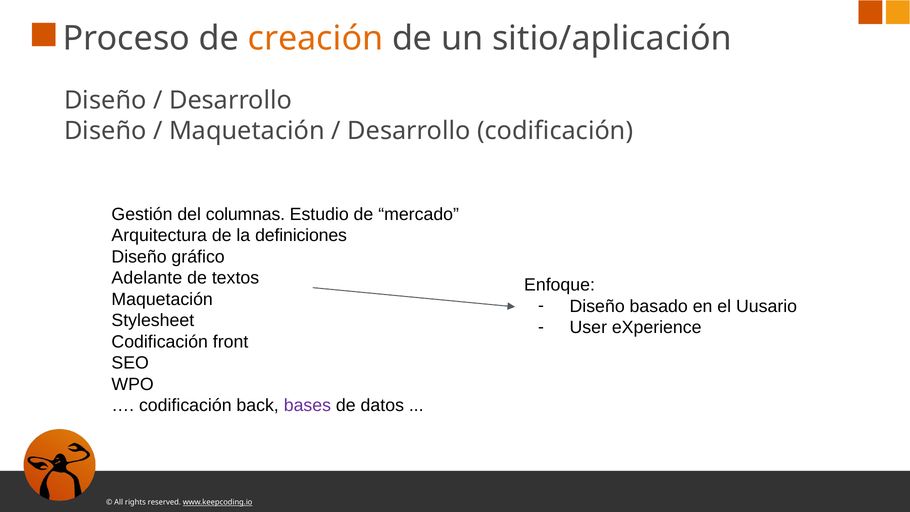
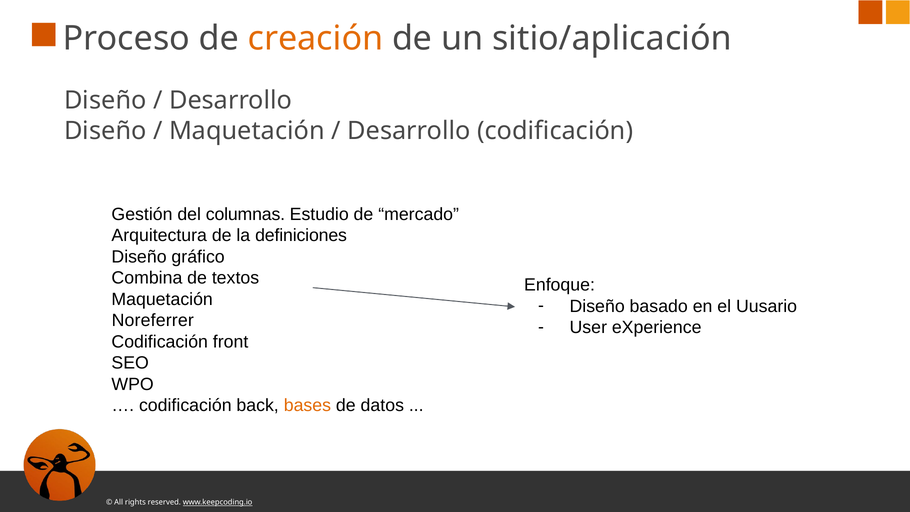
Adelante: Adelante -> Combina (147, 278)
Stylesheet: Stylesheet -> Noreferrer (153, 321)
bases colour: purple -> orange (307, 406)
